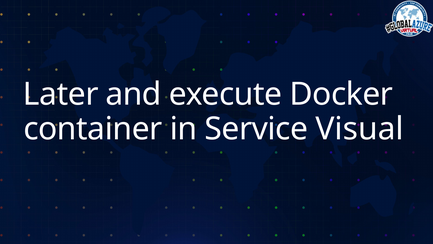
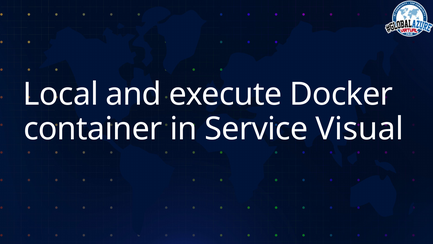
Later: Later -> Local (61, 94)
